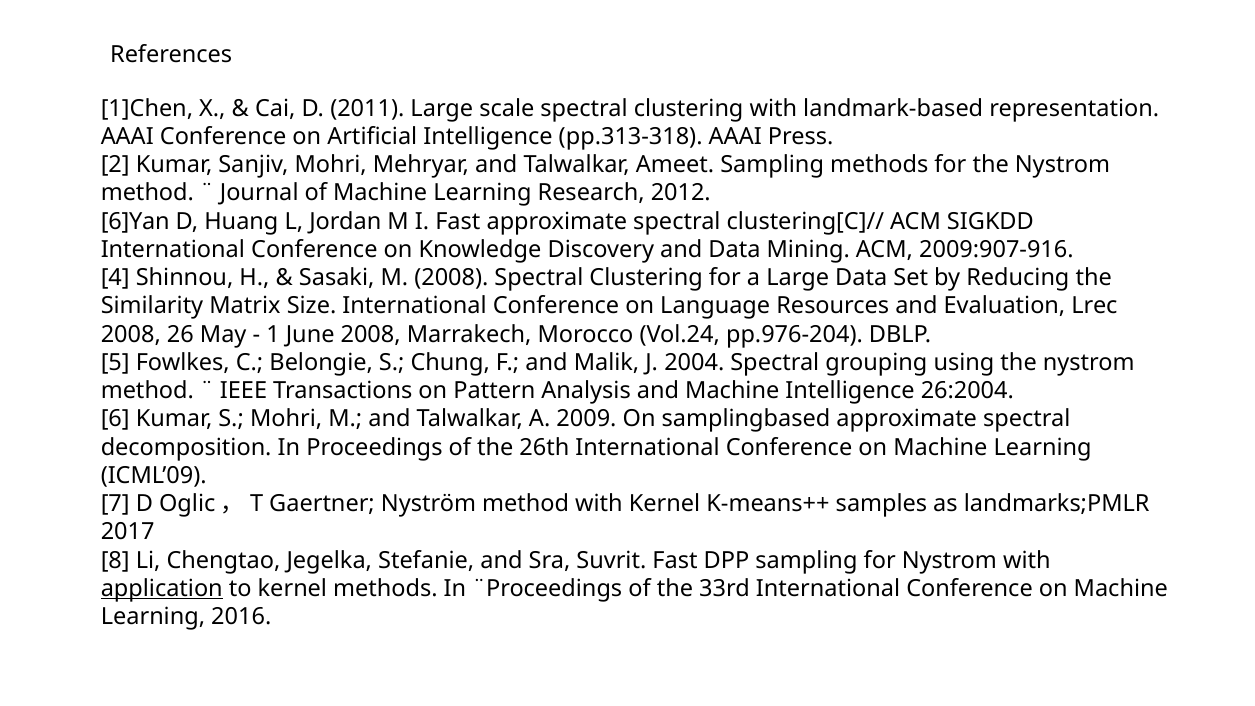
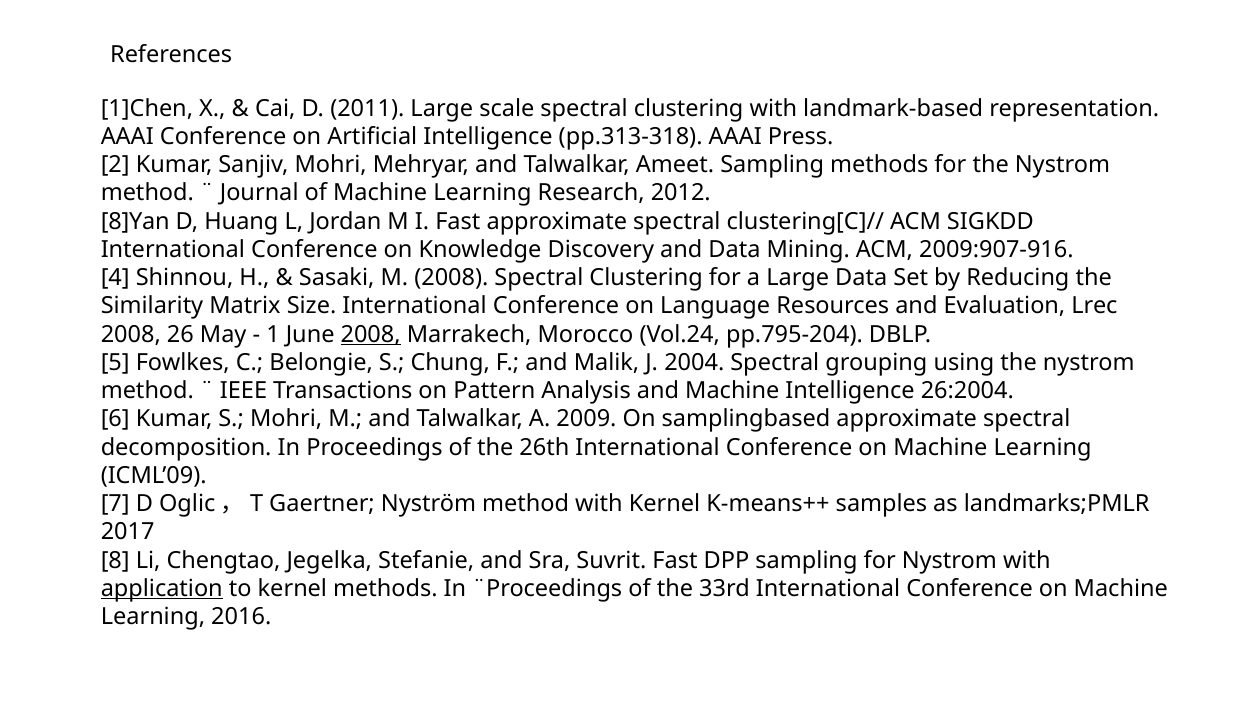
6]Yan: 6]Yan -> 8]Yan (135, 221)
2008 underline: none -> present (371, 334)
pp.976-204: pp.976-204 -> pp.795-204 (794, 334)
